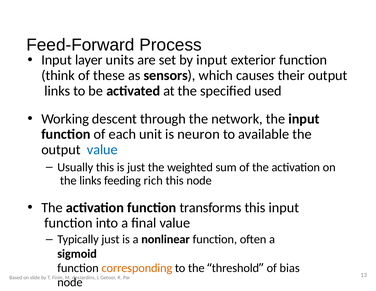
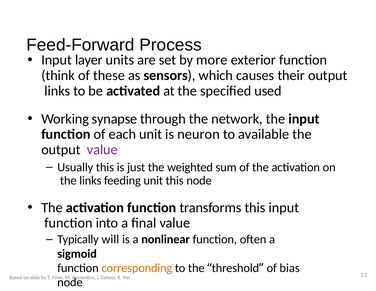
by input: input -> more (212, 60)
descent: descent -> synapse (114, 119)
value colour: blue -> purple (102, 149)
feeding rich: rich -> unit (153, 180)
Typically just: just -> will (110, 239)
